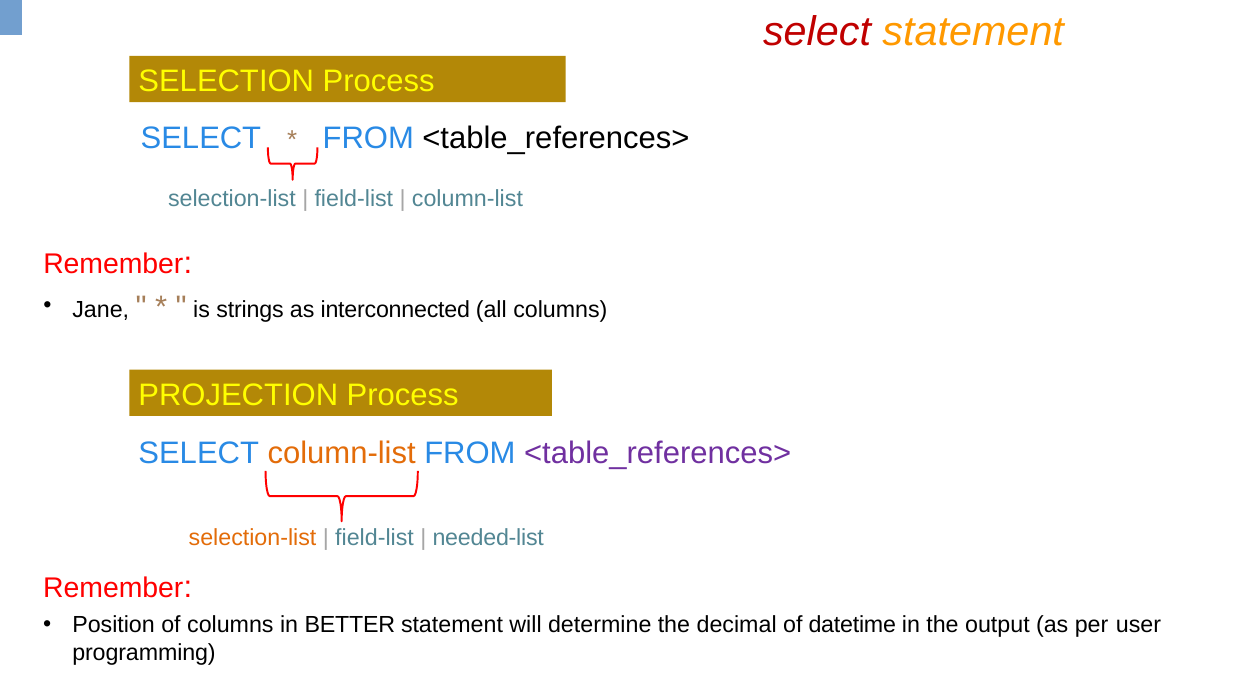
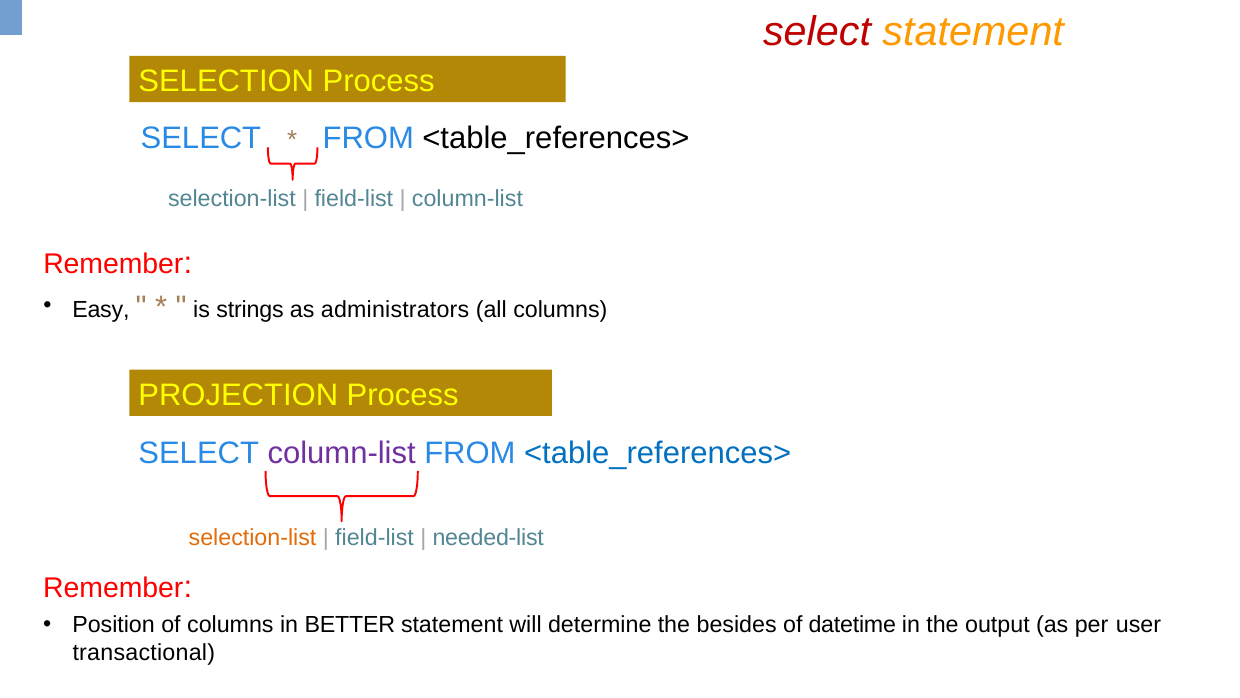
Jane: Jane -> Easy (101, 309)
interconnected: interconnected -> administrators (395, 309)
column-list colour: orange -> purple (342, 453)
<table_references> colour: purple -> blue (658, 453)
decimal: decimal -> besides (737, 625)
programming: programming -> transactional (144, 653)
